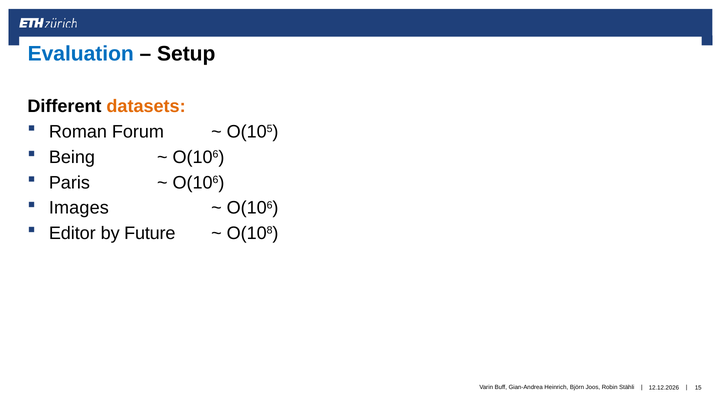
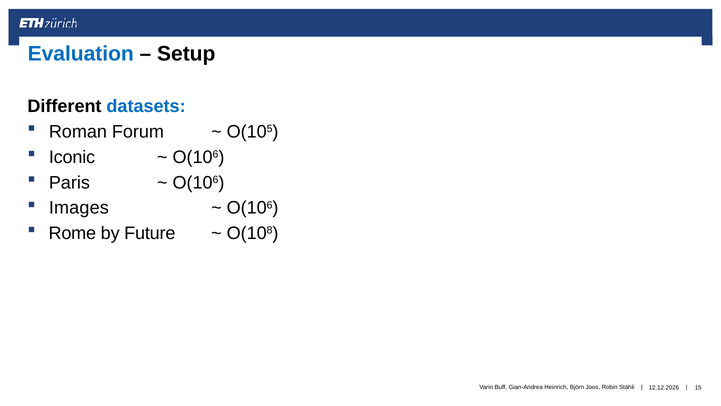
datasets colour: orange -> blue (146, 106)
Being: Being -> Iconic (72, 157)
Editor: Editor -> Rome (72, 233)
